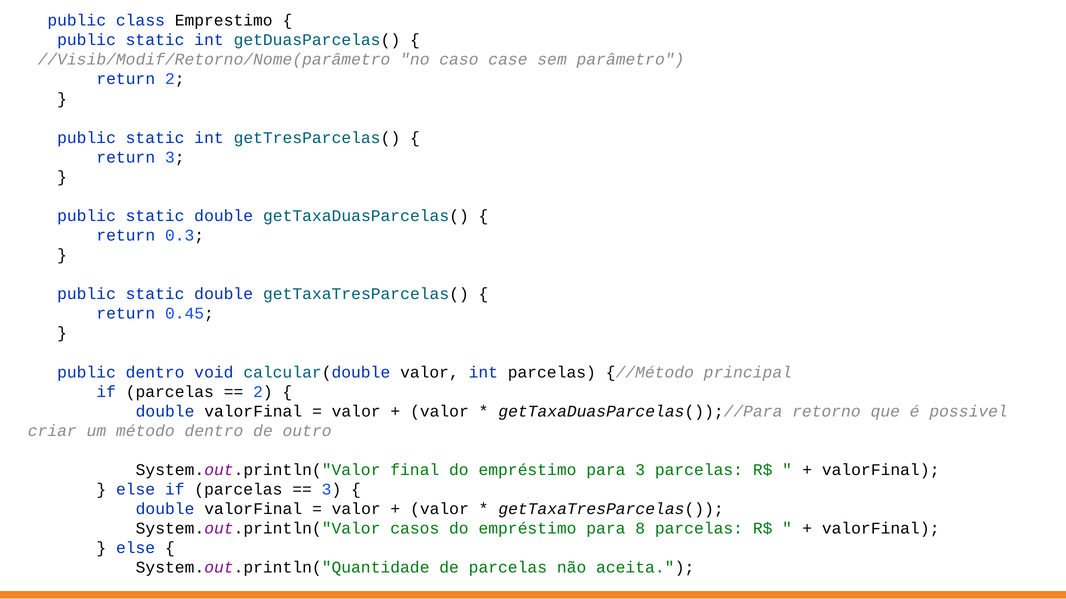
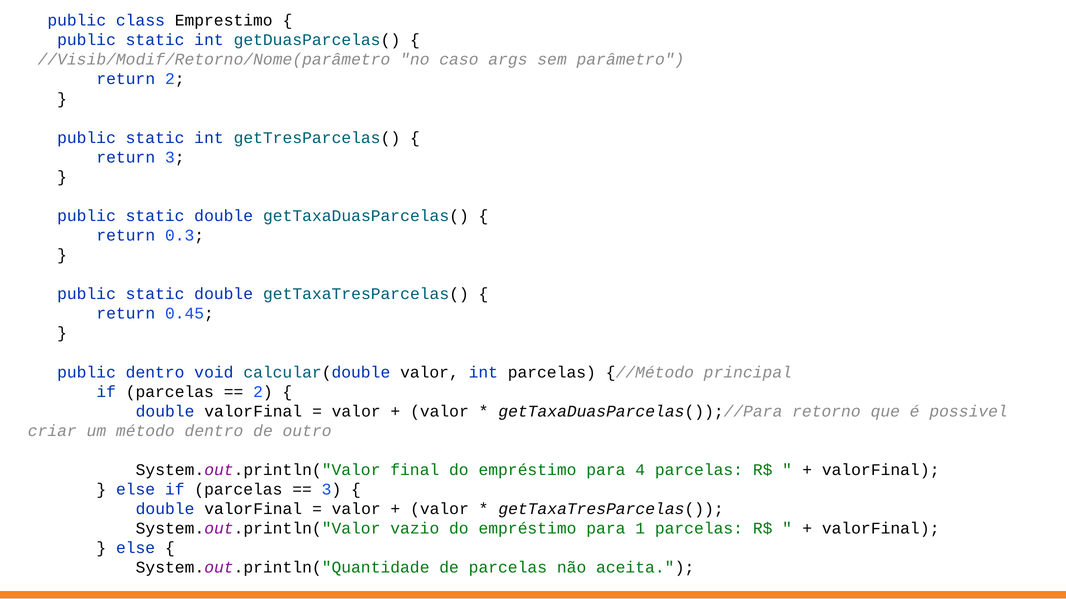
case: case -> args (508, 60)
para 3: 3 -> 4 (640, 470)
casos: casos -> vazio (415, 529)
8: 8 -> 1 (640, 529)
